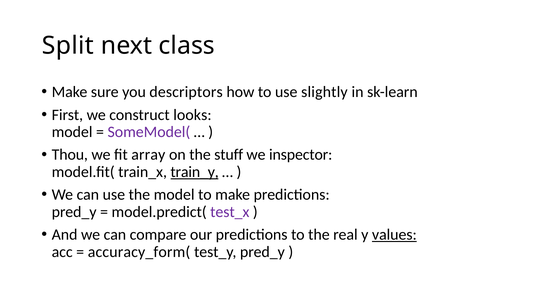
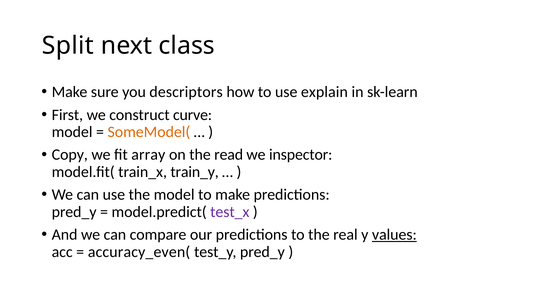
slightly: slightly -> explain (324, 92)
looks: looks -> curve (193, 115)
SomeModel( colour: purple -> orange (149, 132)
Thou: Thou -> Copy (70, 155)
stuff: stuff -> read (229, 155)
train_y underline: present -> none (195, 172)
accuracy_form(: accuracy_form( -> accuracy_even( (139, 252)
